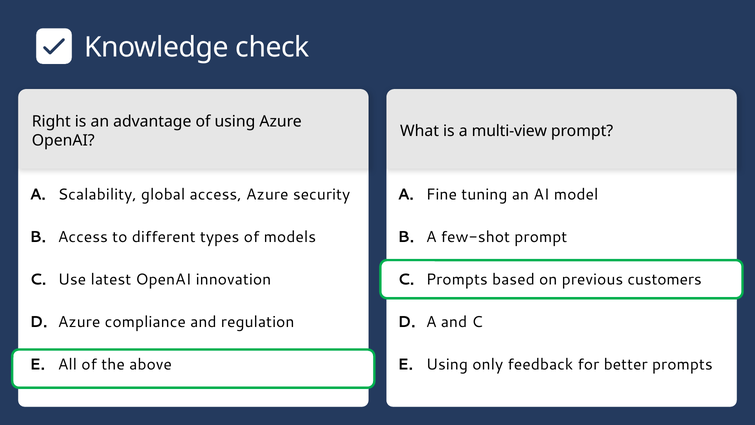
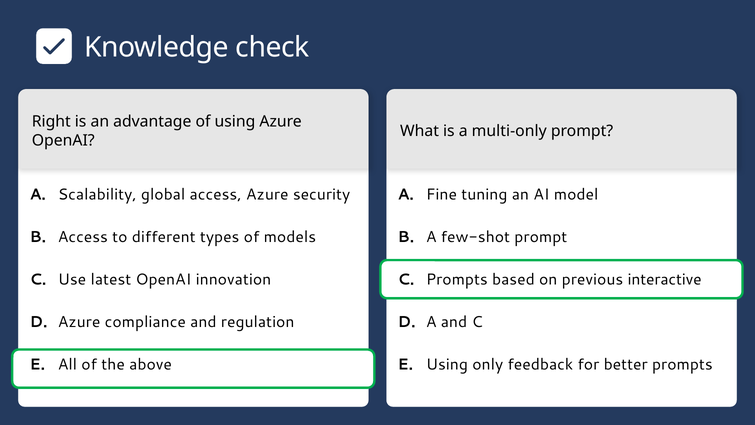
multi-view: multi-view -> multi-only (509, 131)
customers: customers -> interactive (665, 279)
